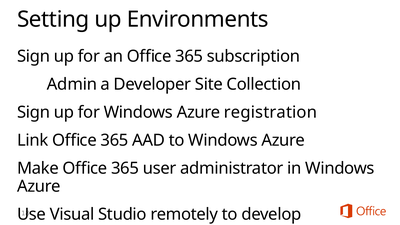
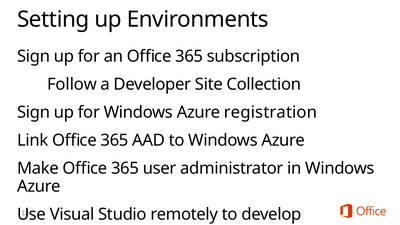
Admin: Admin -> Follow (72, 84)
